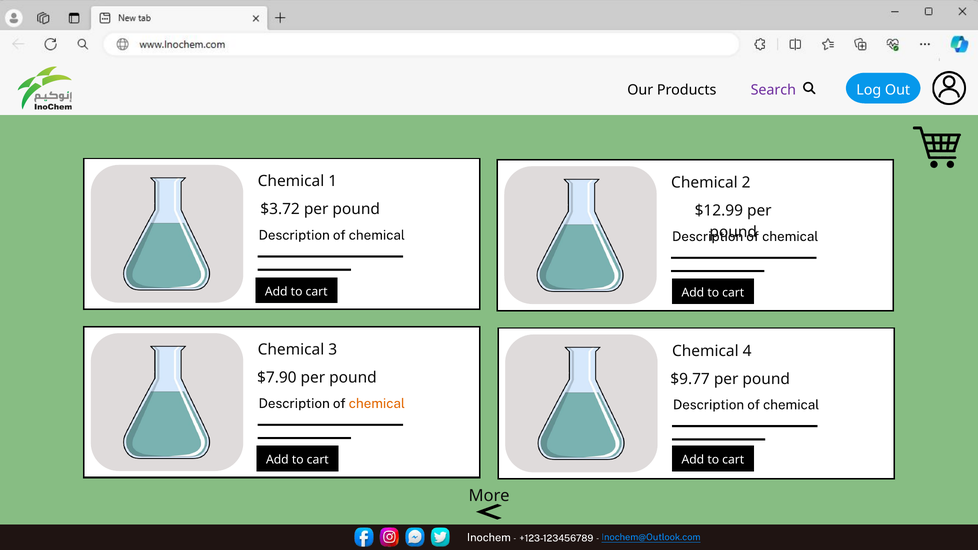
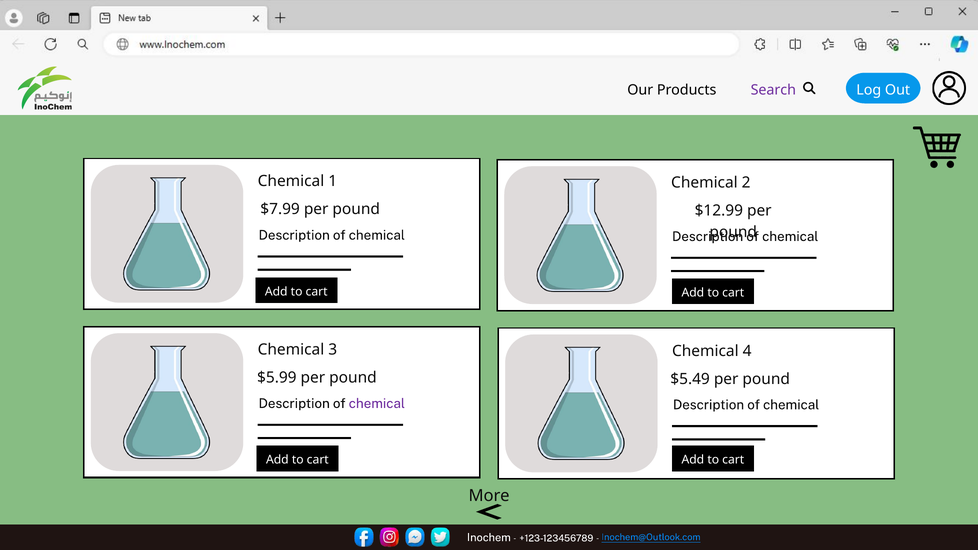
$3.72: $3.72 -> $7.99 (280, 209)
$7.90: $7.90 -> $5.99 (277, 378)
$9.77: $9.77 -> $5.49 (690, 379)
chemical colour: orange -> purple (377, 404)
